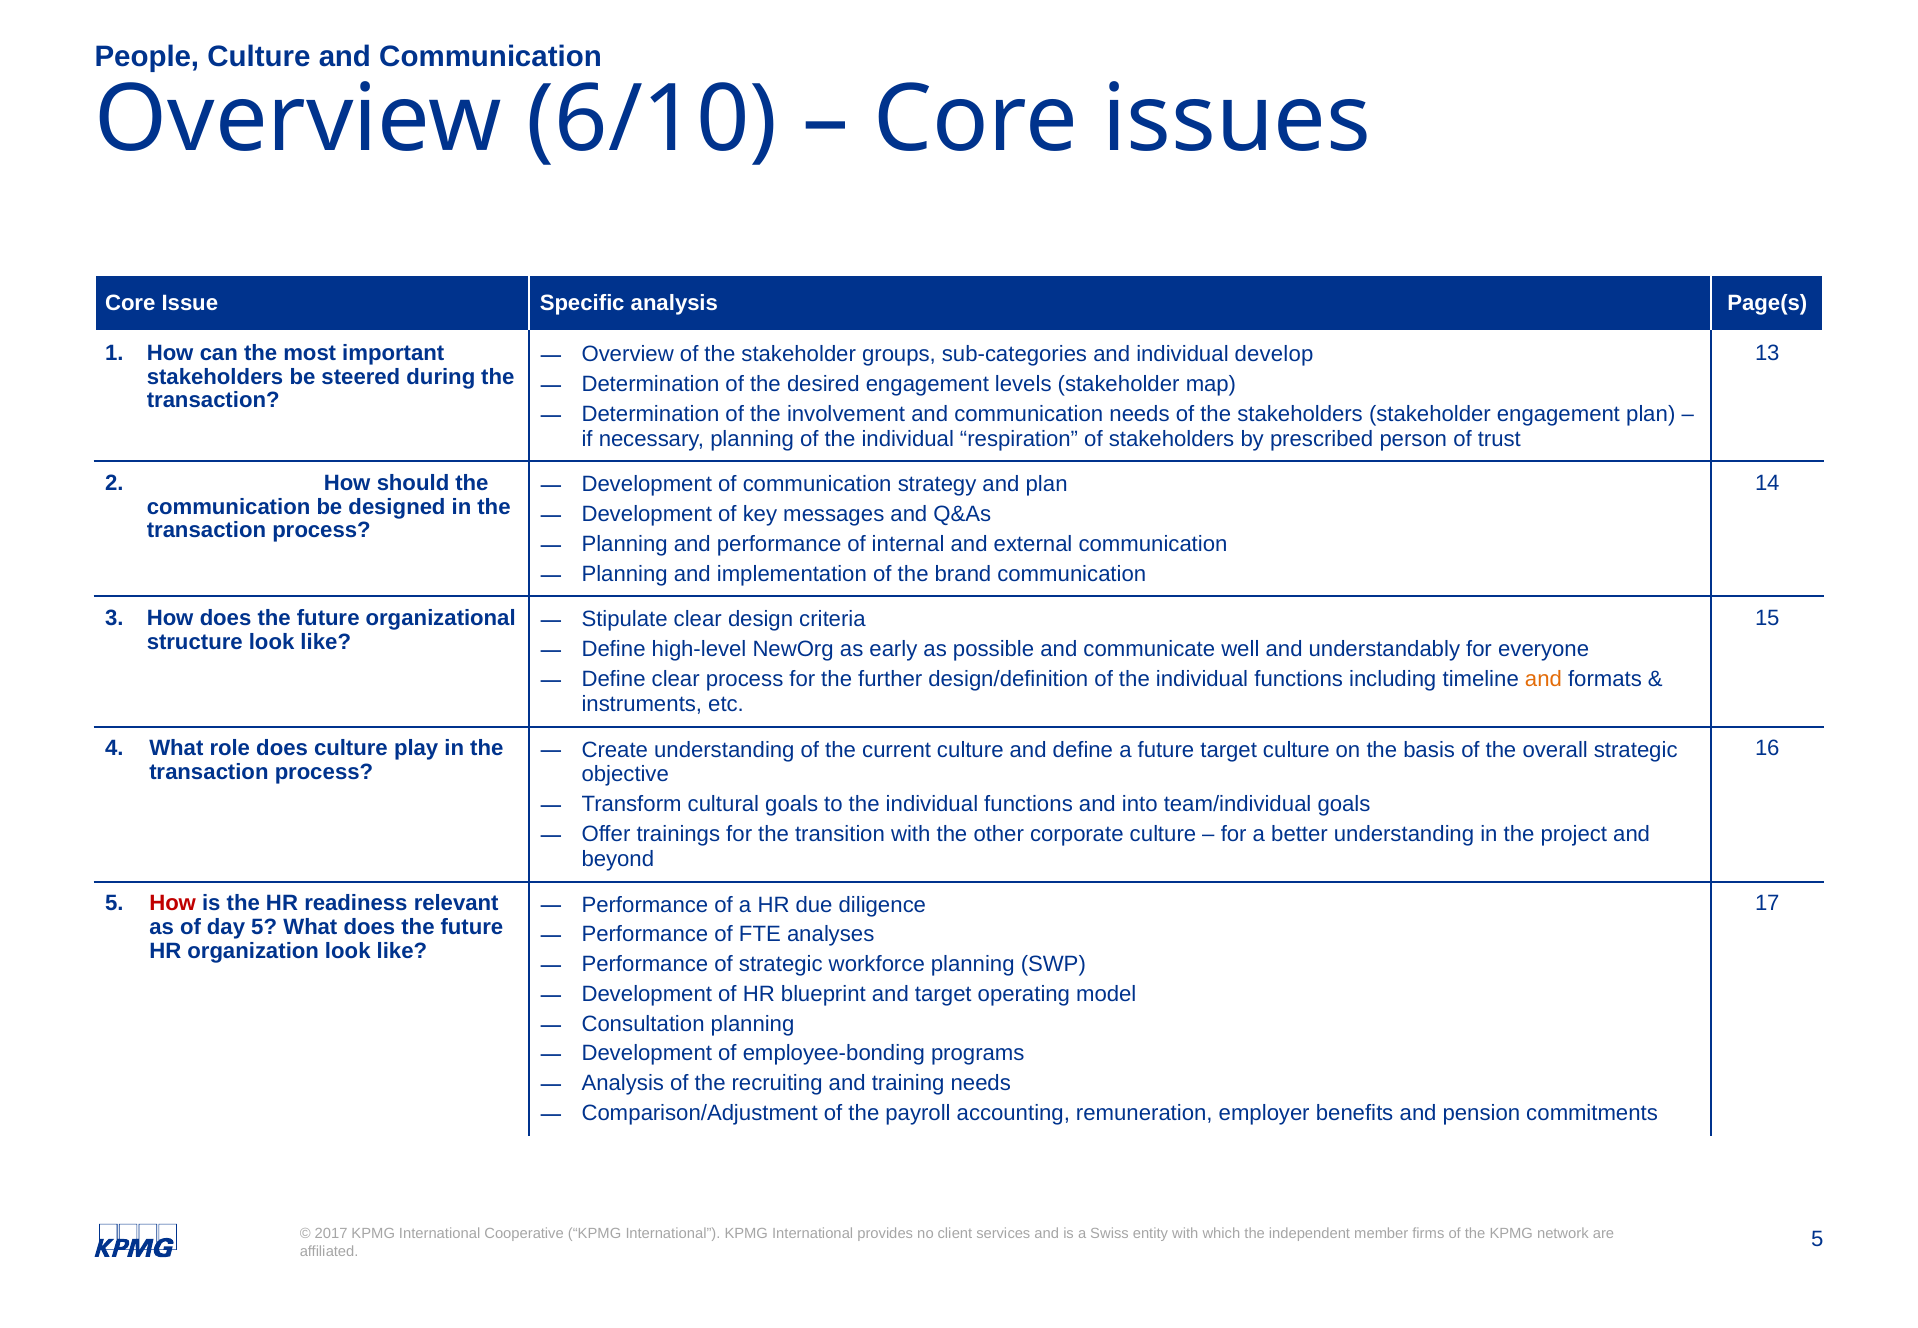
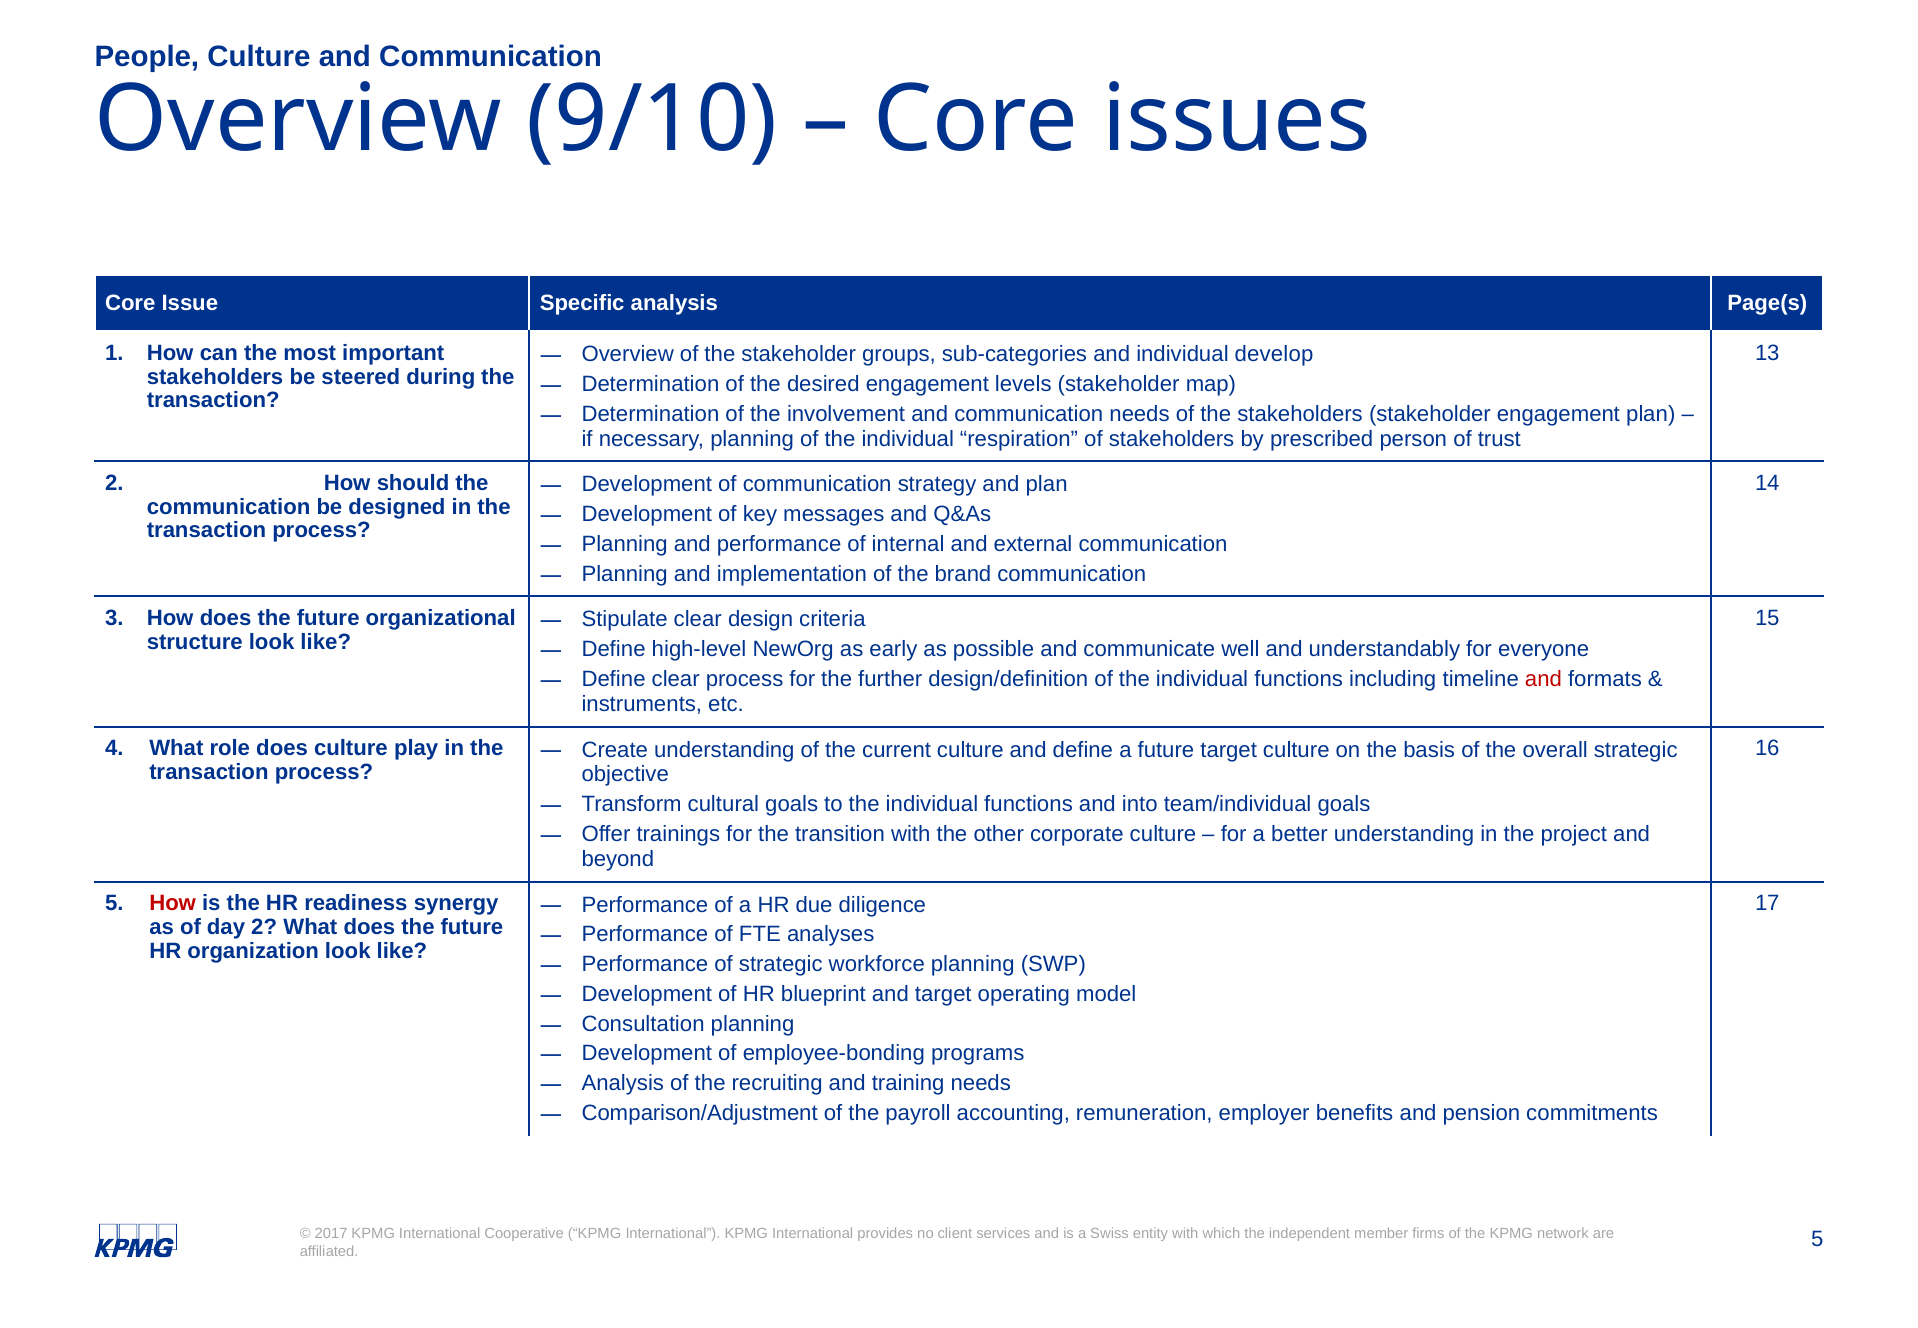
6/10: 6/10 -> 9/10 (652, 119)
and colour: orange -> red (1543, 679)
relevant: relevant -> synergy (456, 903)
day 5: 5 -> 2 (264, 927)
